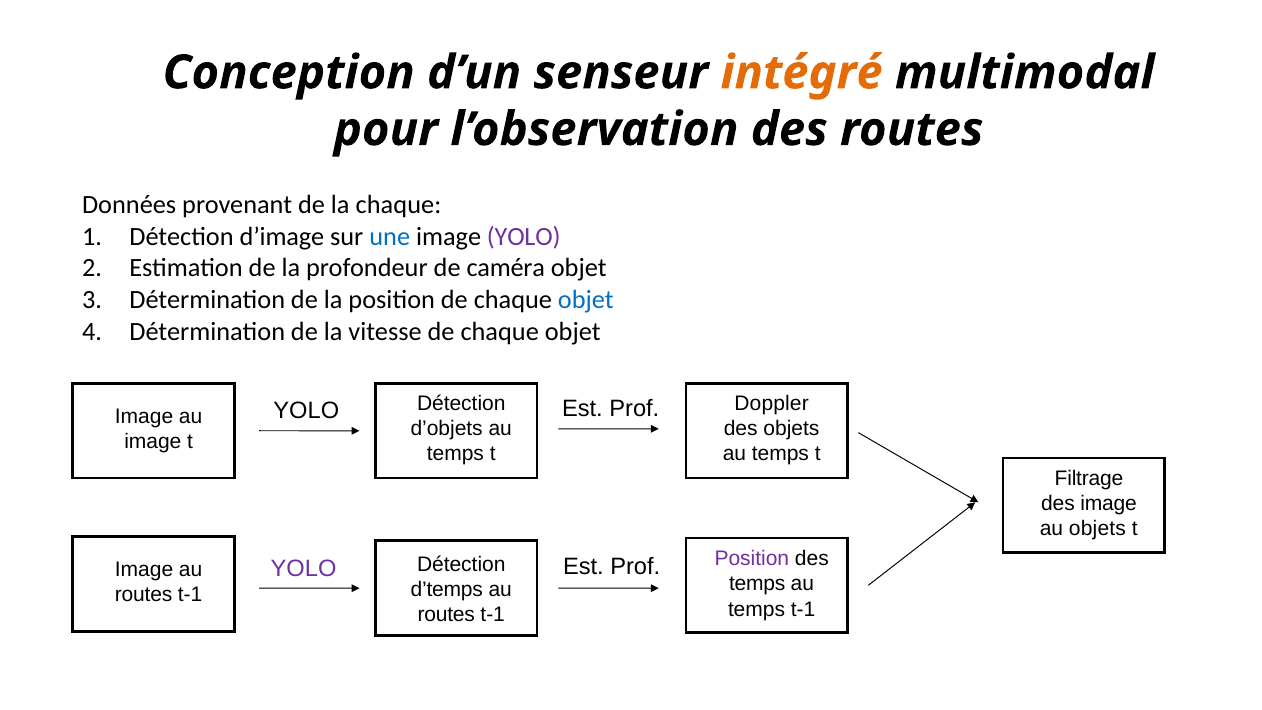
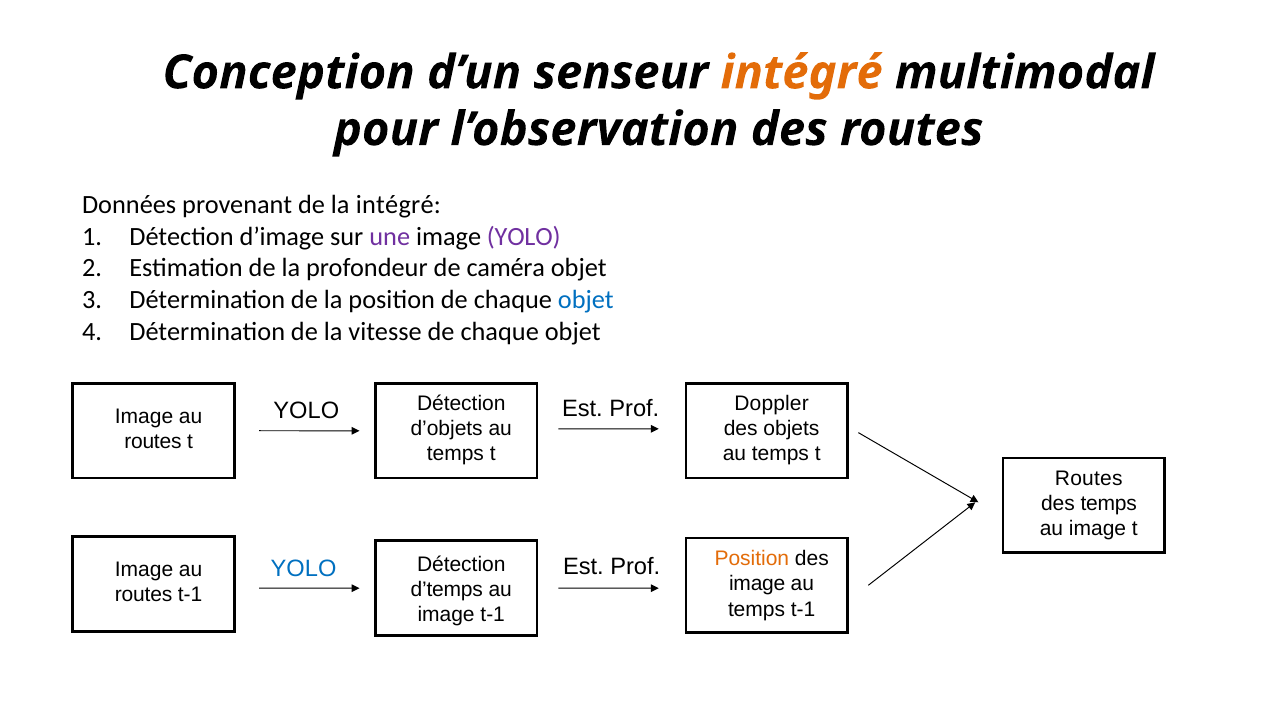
la chaque: chaque -> intégré (398, 205)
une colour: blue -> purple (390, 237)
image: image -> routes (153, 441)
Filtrage: Filtrage -> Routes (1089, 478)
des image: image -> temps (1109, 503)
objets: objets -> image (1098, 529)
Position colour: purple -> orange (752, 559)
YOLO colour: purple -> blue (304, 568)
temps: temps -> image (757, 584)
routes: routes -> image (446, 614)
